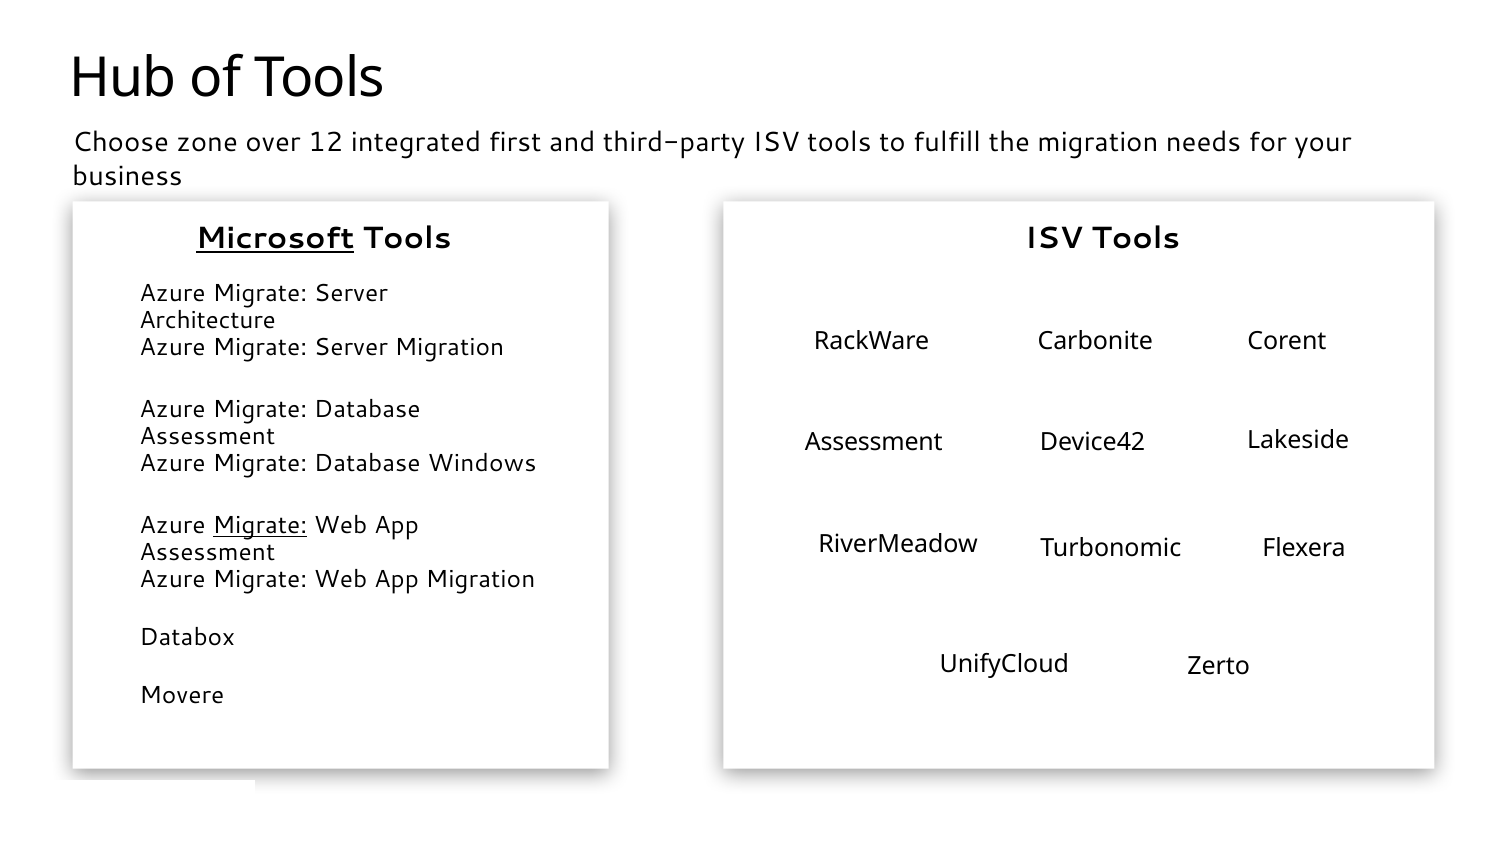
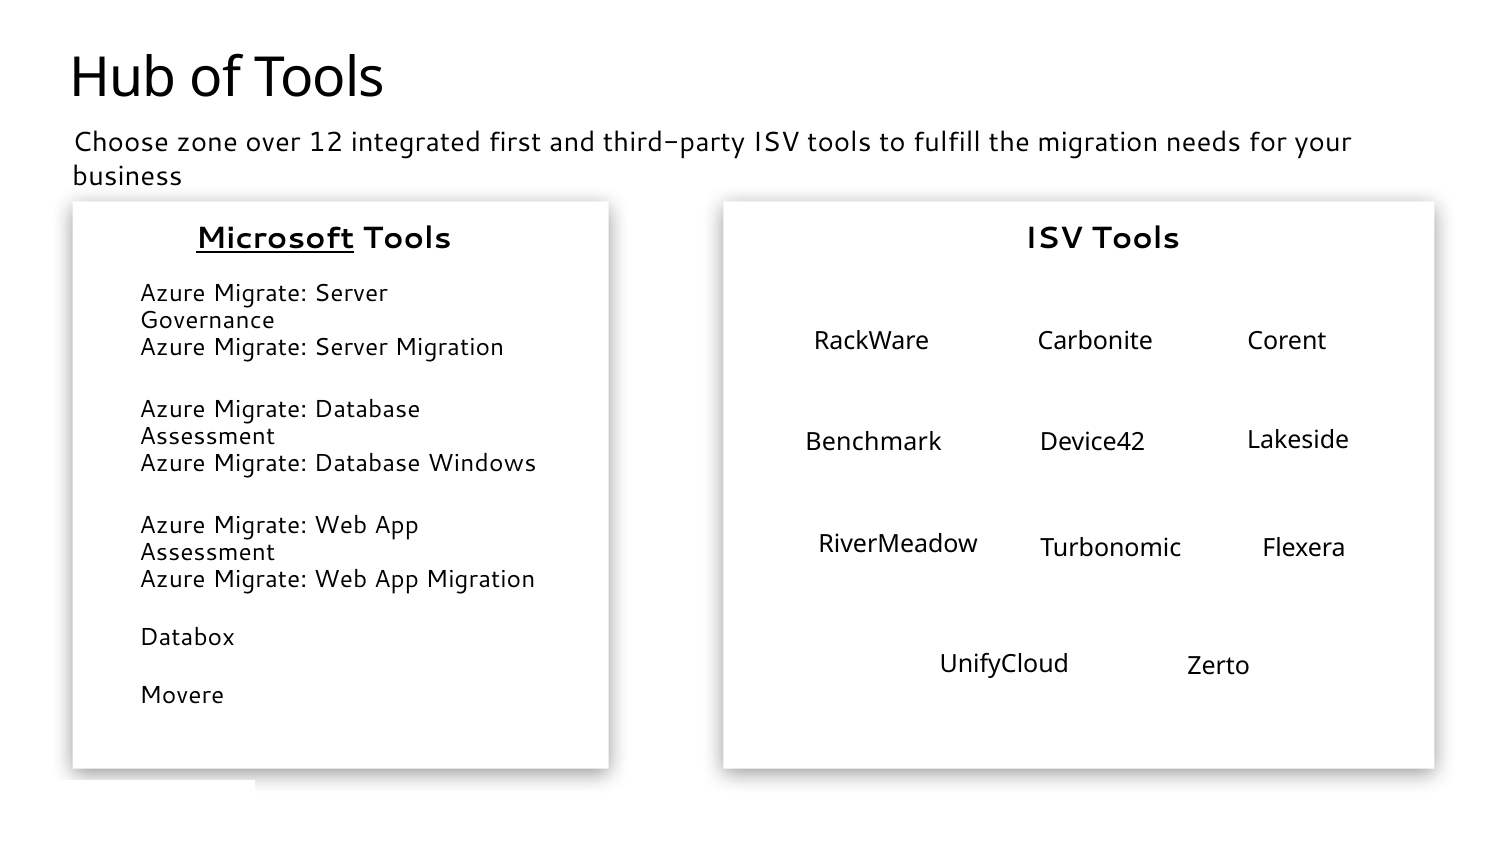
Architecture: Architecture -> Governance (207, 320)
Assessment: Assessment -> Benchmark (873, 442)
Migrate underline: present -> none (260, 526)
